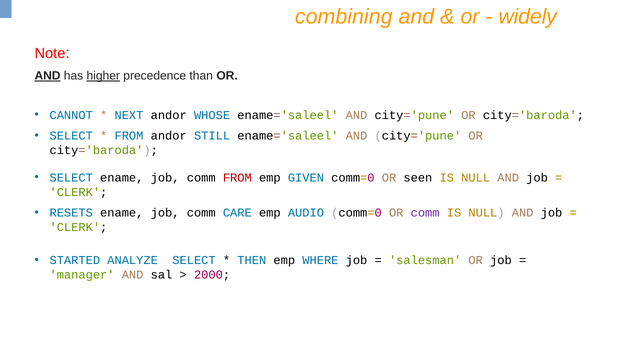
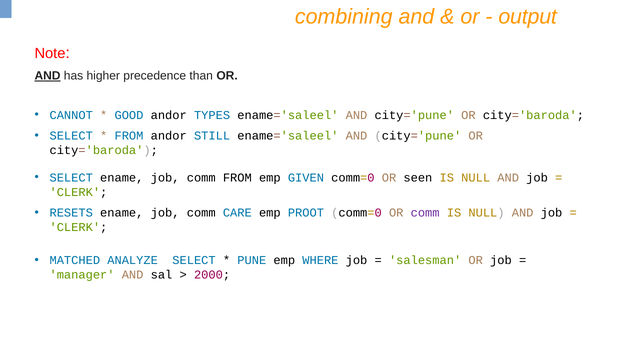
widely: widely -> output (528, 17)
higher underline: present -> none (103, 76)
NEXT: NEXT -> GOOD (129, 115)
WHOSE: WHOSE -> TYPES (212, 115)
FROM colour: red -> black (237, 178)
AUDIO: AUDIO -> PROOT (306, 213)
STARTED: STARTED -> MATCHED (75, 260)
THEN: THEN -> PUNE (252, 260)
